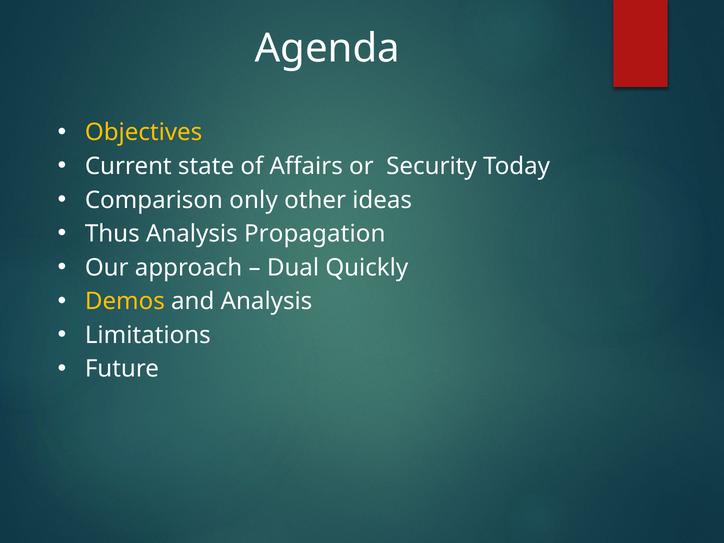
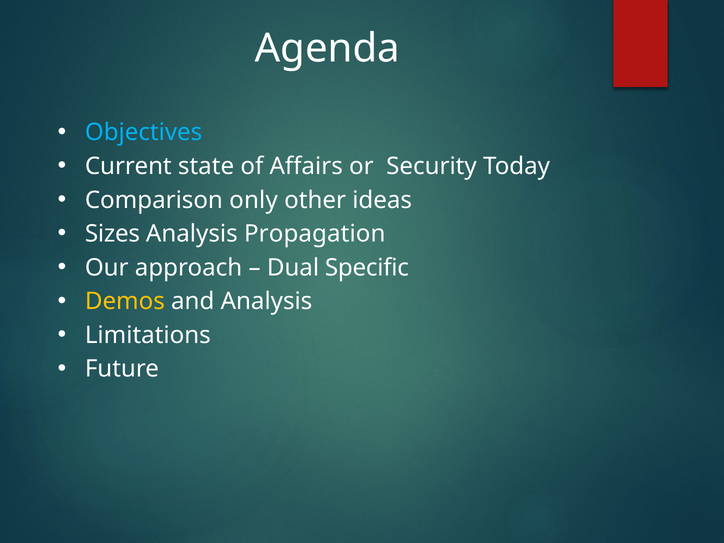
Objectives colour: yellow -> light blue (144, 133)
Thus: Thus -> Sizes (112, 234)
Quickly: Quickly -> Specific (367, 268)
